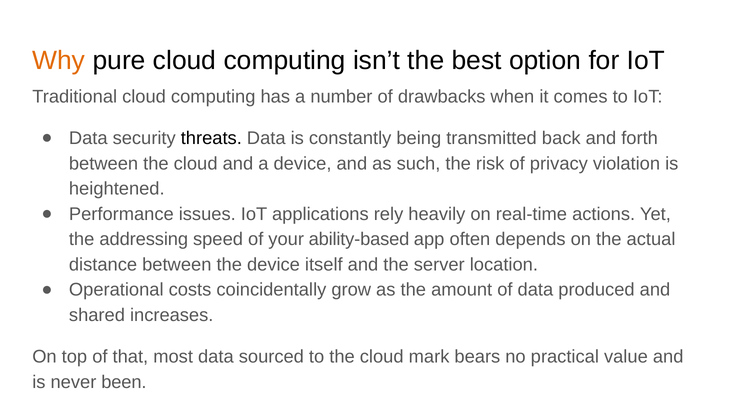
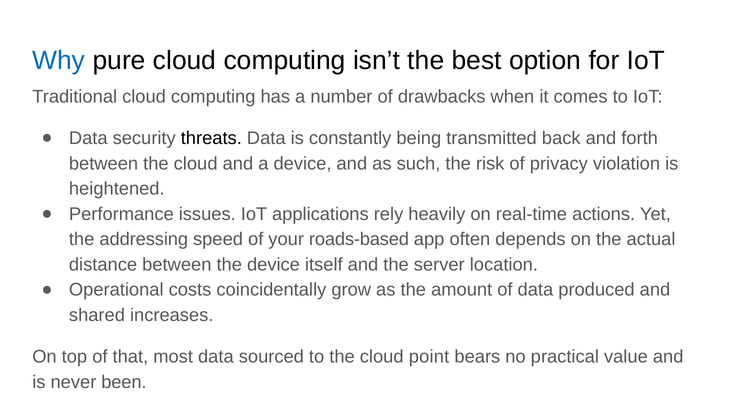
Why colour: orange -> blue (59, 61)
ability-based: ability-based -> roads-based (359, 240)
mark: mark -> point (429, 357)
